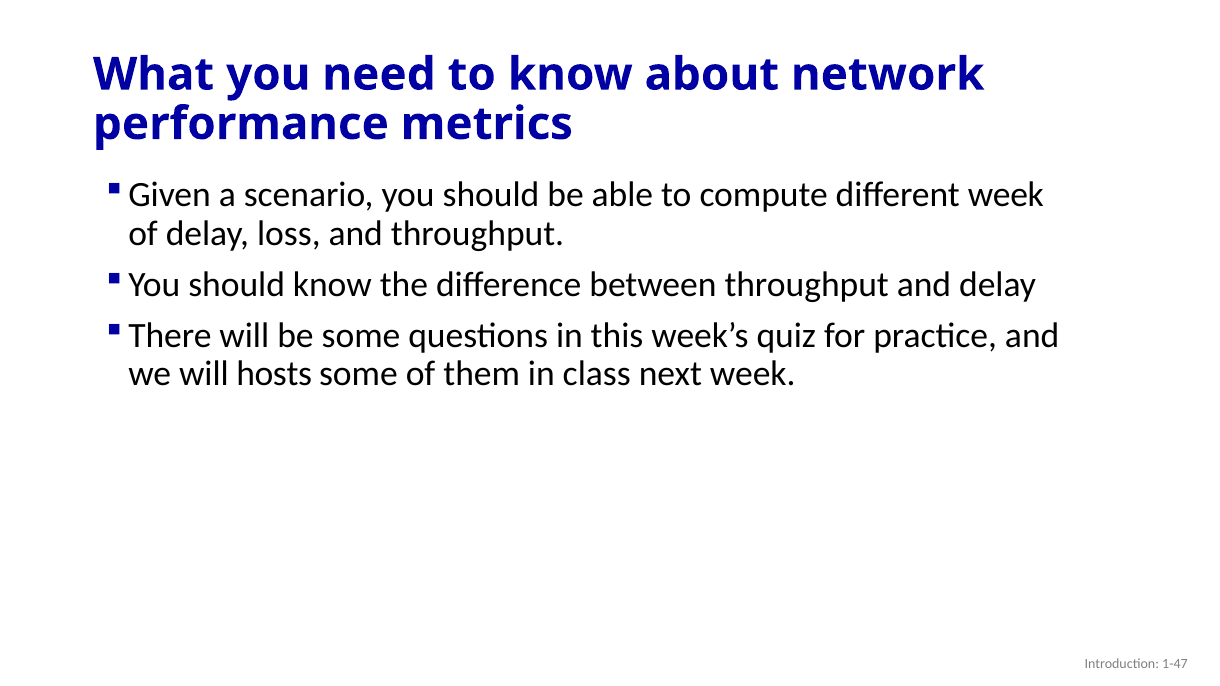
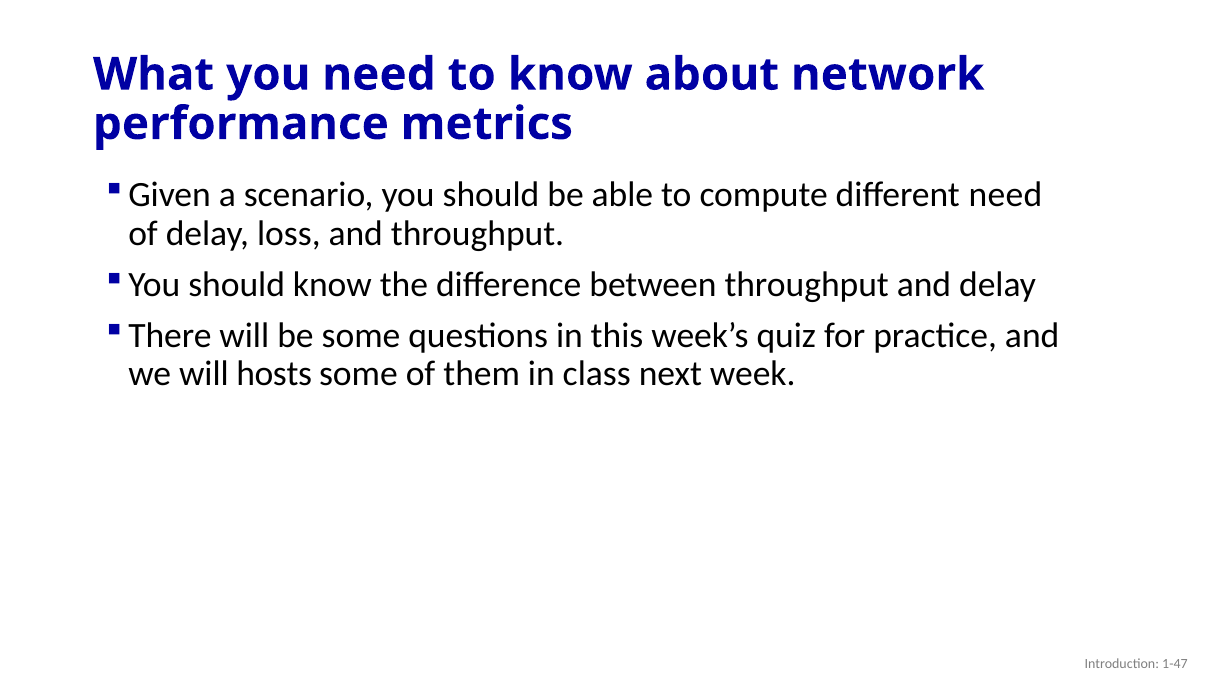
different week: week -> need (1005, 195)
